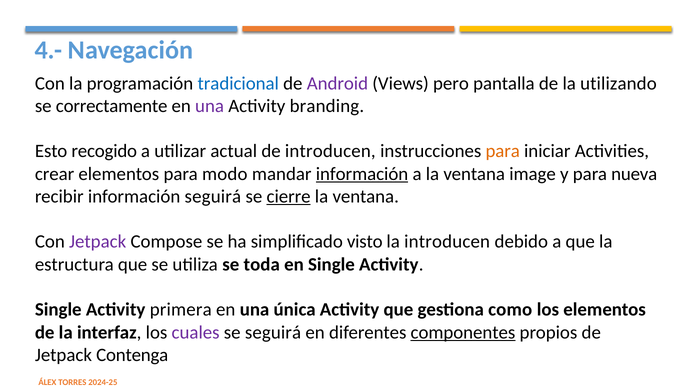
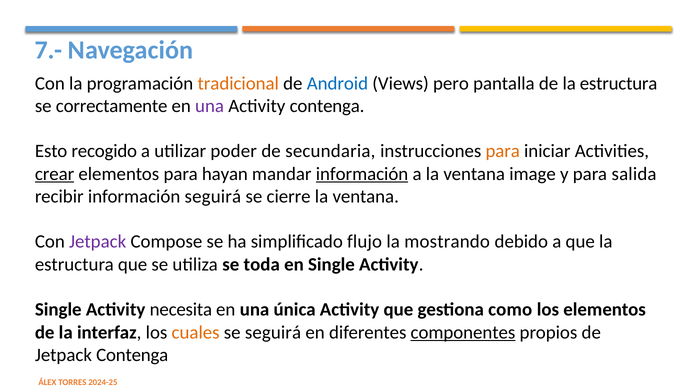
4.-: 4.- -> 7.- (49, 50)
tradicional colour: blue -> orange (238, 83)
Android colour: purple -> blue (337, 83)
de la utilizando: utilizando -> estructura (619, 83)
Activity branding: branding -> contenga (327, 106)
actual: actual -> poder (234, 151)
de introducen: introducen -> secundaria (330, 151)
crear underline: none -> present (55, 174)
modo: modo -> hayan (225, 174)
nueva: nueva -> salida (634, 174)
cierre underline: present -> none (289, 197)
visto: visto -> flujo (365, 242)
la introducen: introducen -> mostrando (447, 242)
primera: primera -> necesita (181, 310)
cuales colour: purple -> orange (196, 332)
